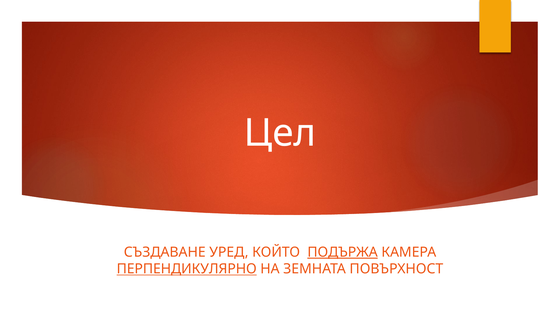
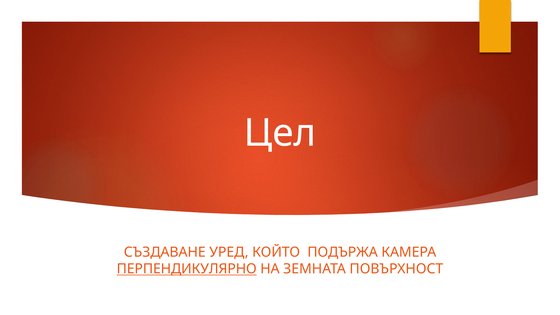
ПОДЪРЖА underline: present -> none (343, 252)
